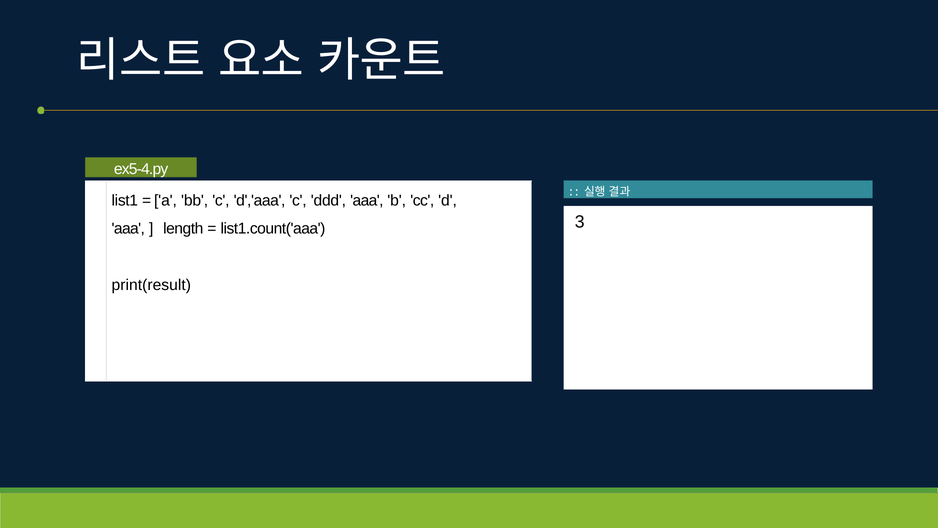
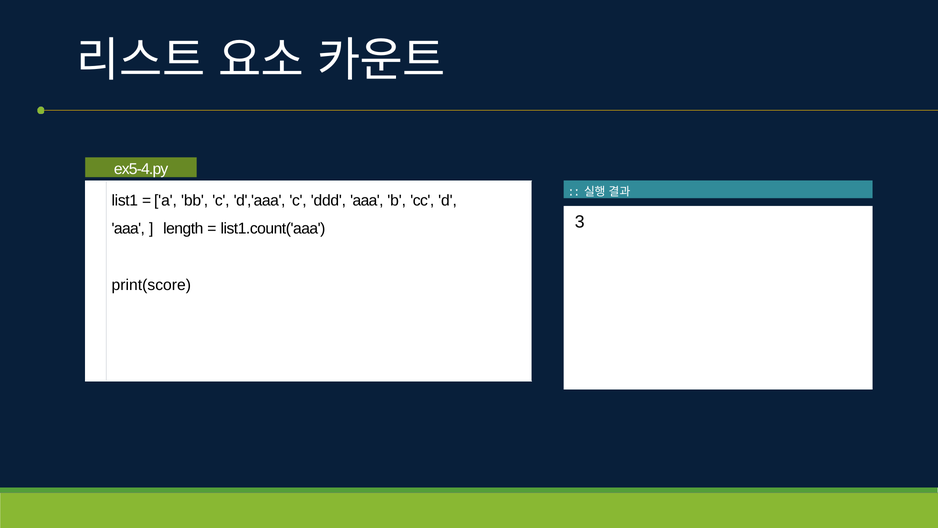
print(result: print(result -> print(score (151, 285)
